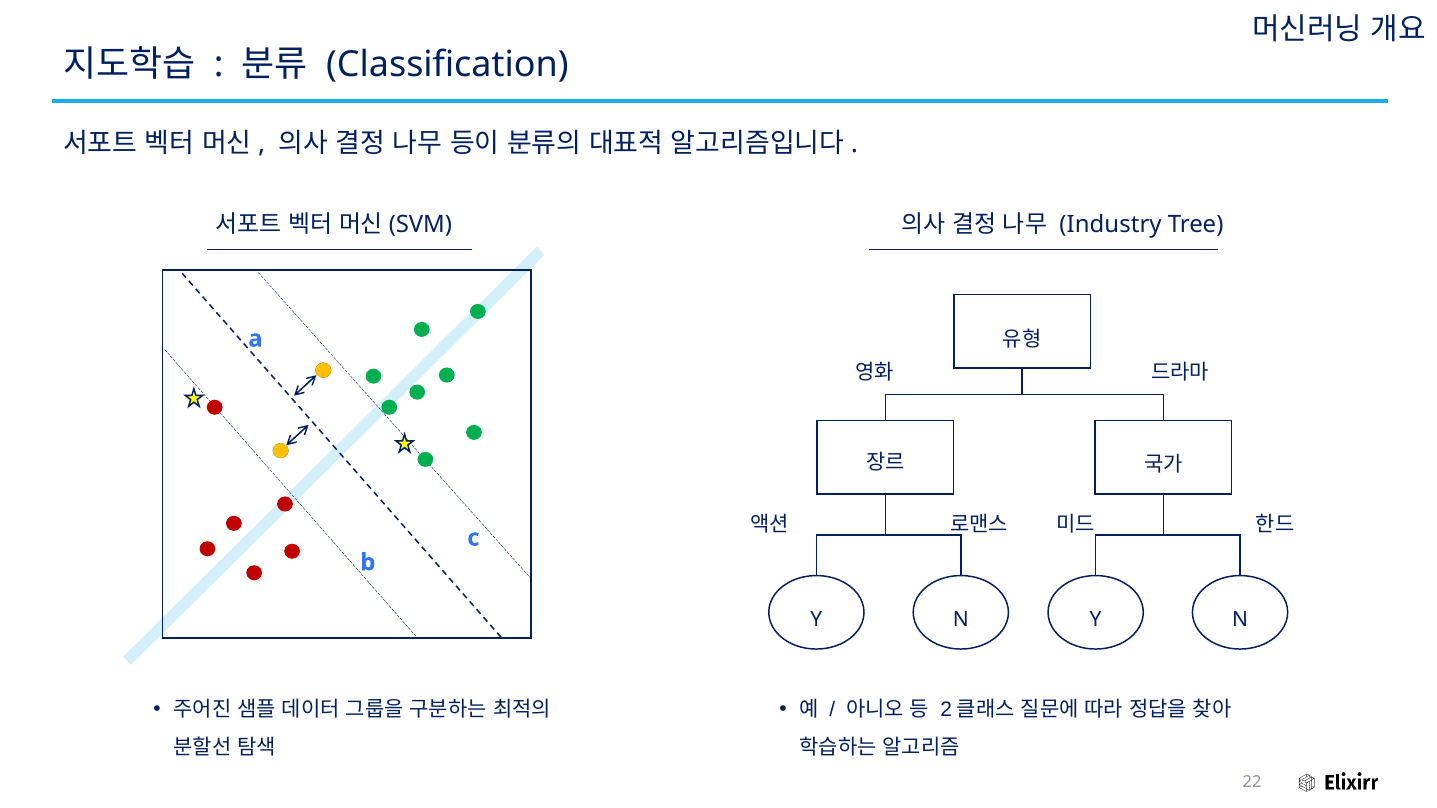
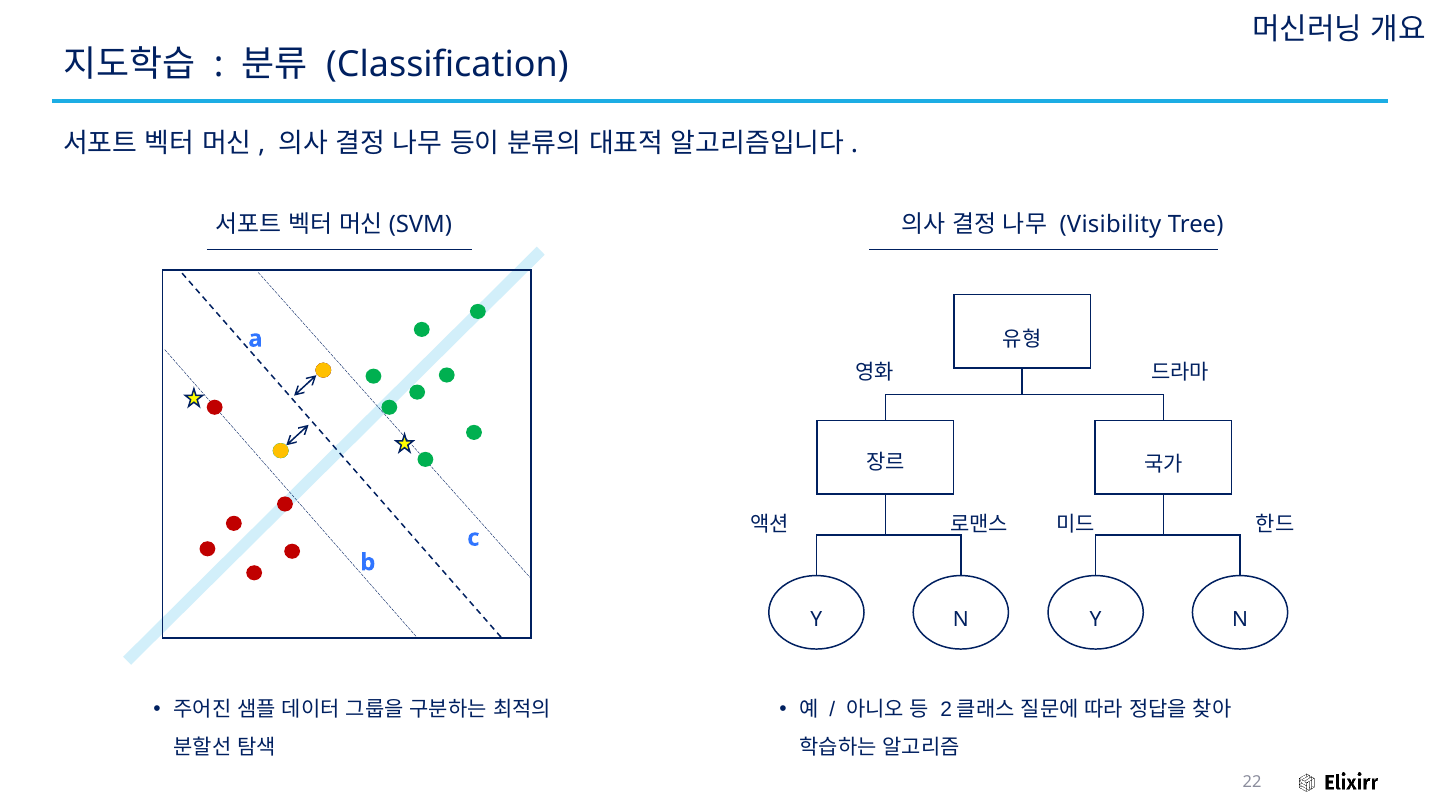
Industry: Industry -> Visibility (1110, 225)
